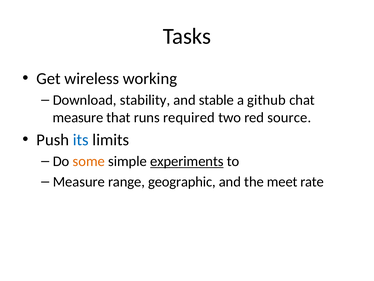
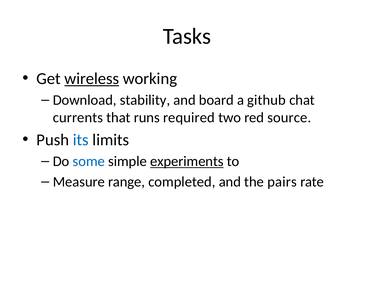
wireless underline: none -> present (92, 78)
stable: stable -> board (216, 100)
measure: measure -> currents (78, 117)
some colour: orange -> blue (89, 161)
geographic: geographic -> completed (182, 181)
meet: meet -> pairs (282, 181)
